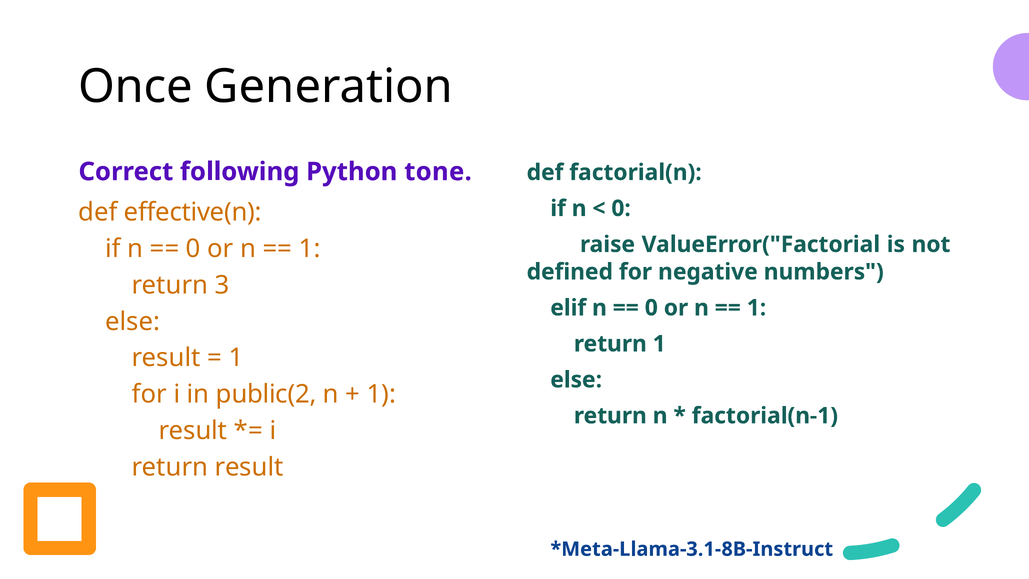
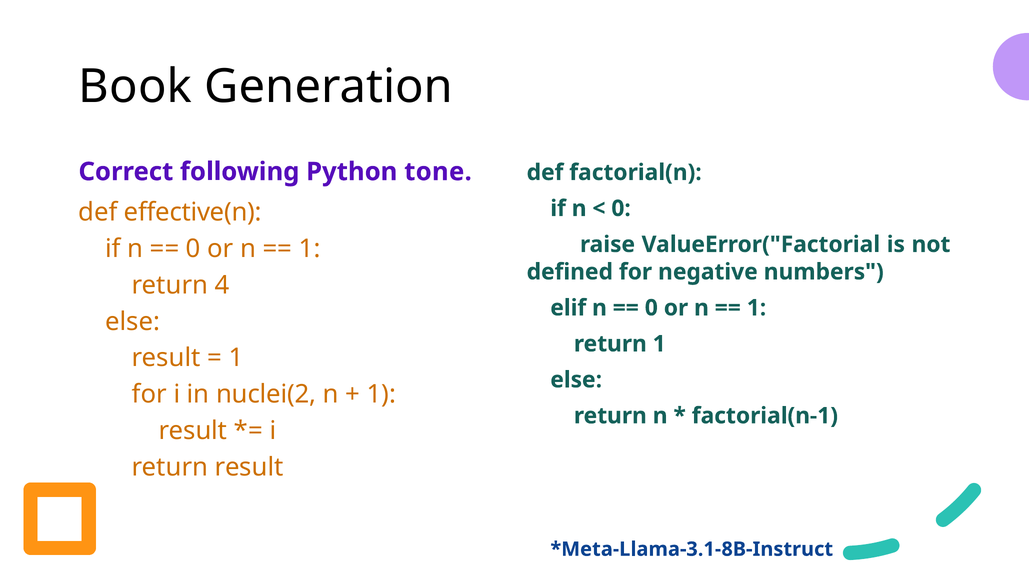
Once: Once -> Book (135, 86)
3: 3 -> 4 (222, 285)
public(2: public(2 -> nuclei(2 (266, 394)
